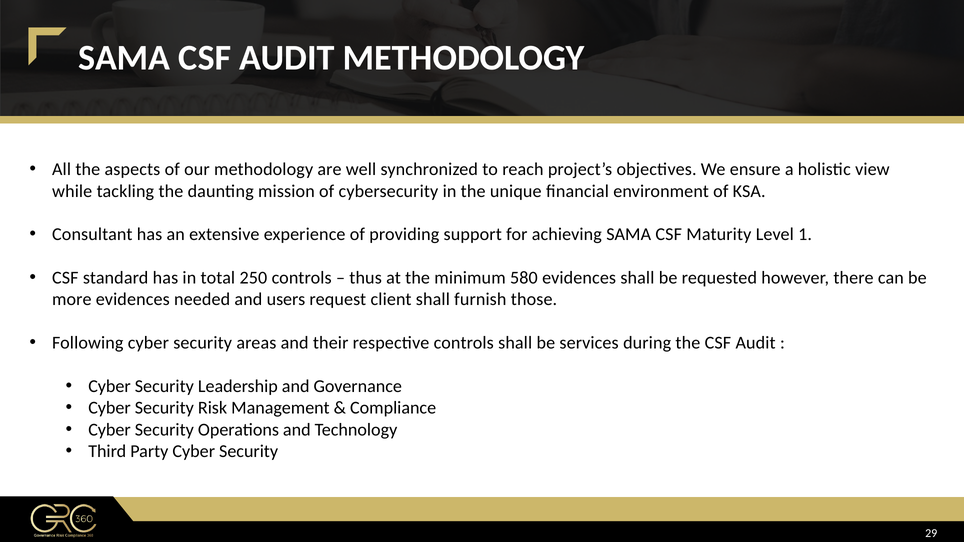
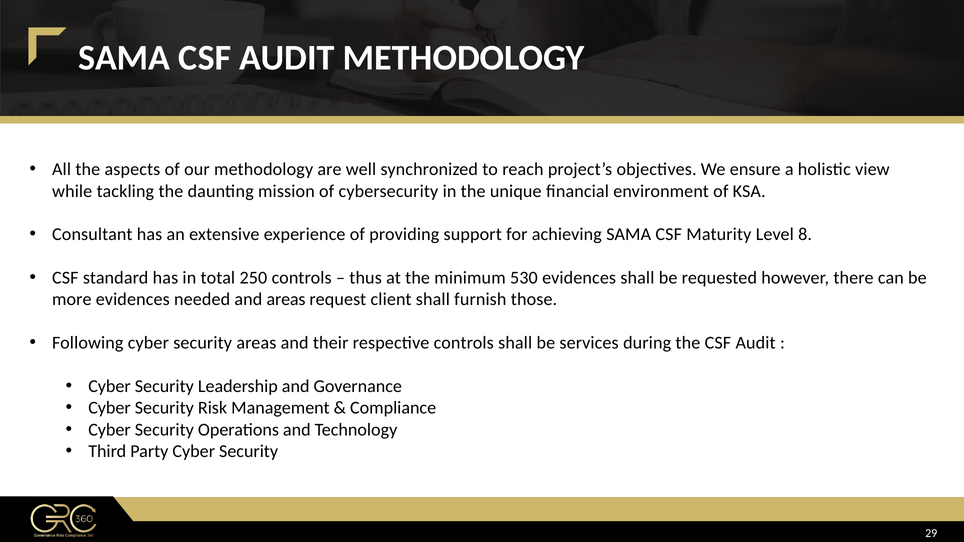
1: 1 -> 8 (805, 235)
580: 580 -> 530 (524, 278)
and users: users -> areas (286, 300)
